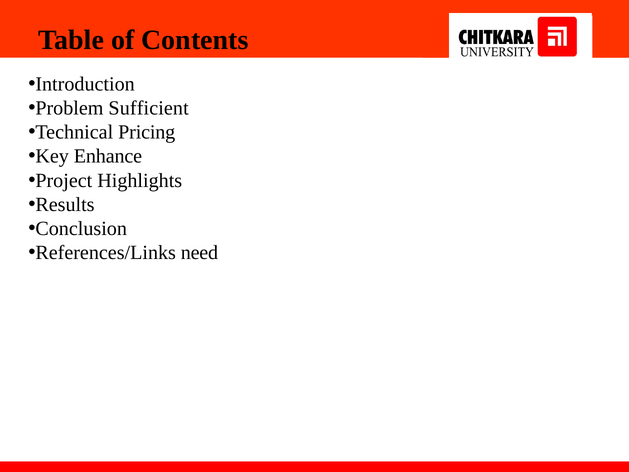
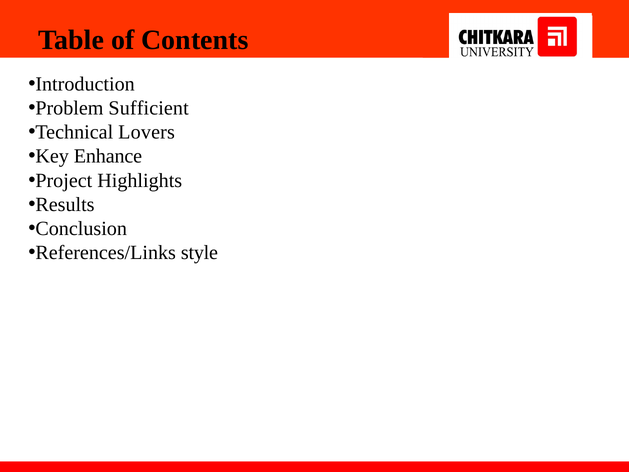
Pricing: Pricing -> Lovers (147, 132)
need: need -> style (199, 253)
